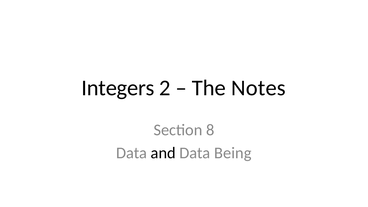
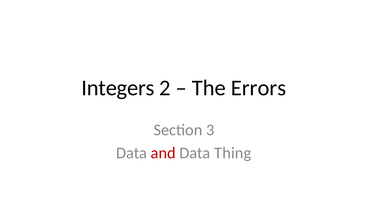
Notes: Notes -> Errors (259, 88)
8: 8 -> 3 (210, 130)
and colour: black -> red (163, 153)
Being: Being -> Thing (233, 153)
